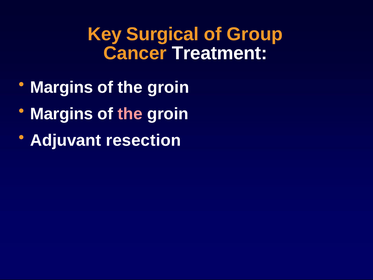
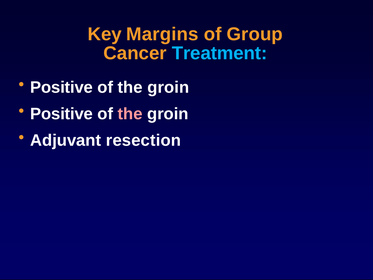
Surgical: Surgical -> Margins (162, 34)
Treatment colour: white -> light blue (220, 53)
Margins: Margins -> Positive (62, 87)
Margins: Margins -> Positive (62, 114)
